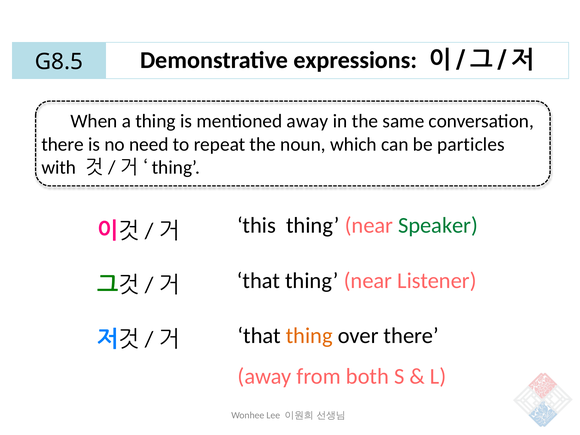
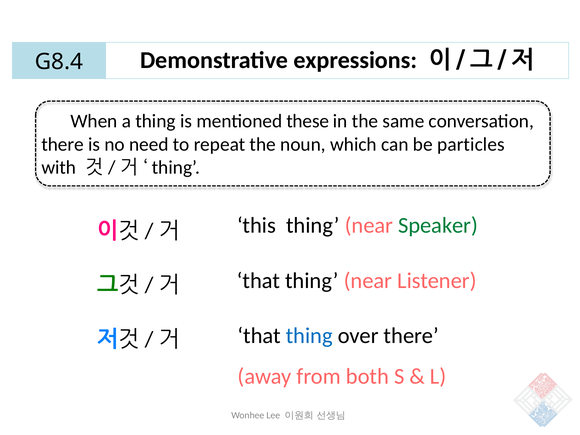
G8.5: G8.5 -> G8.4 (59, 62)
mentioned away: away -> these (308, 121)
thing colour: orange -> blue (309, 336)
